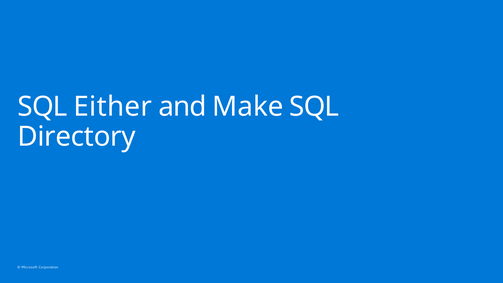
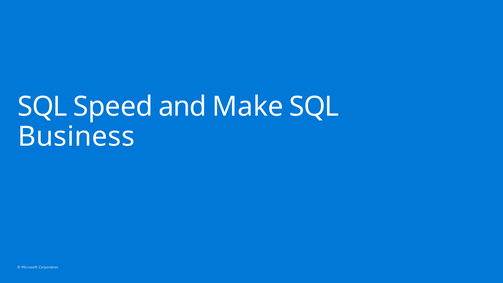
Either: Either -> Speed (113, 107)
Directory: Directory -> Business (76, 137)
